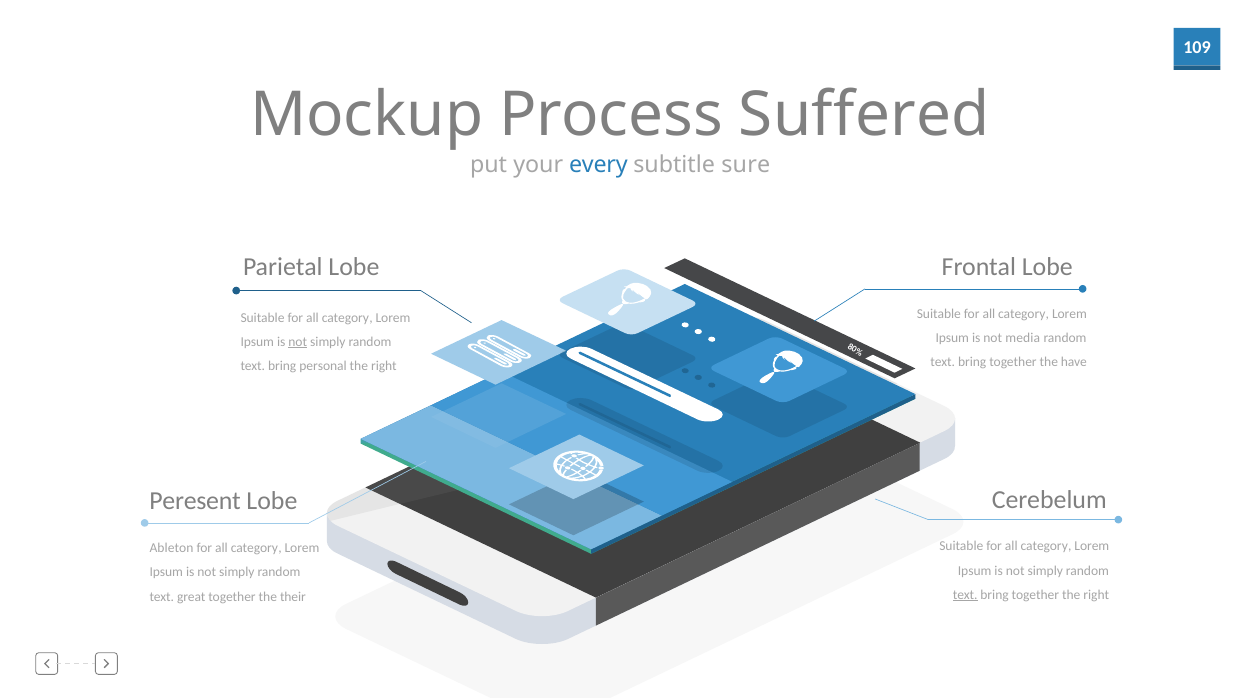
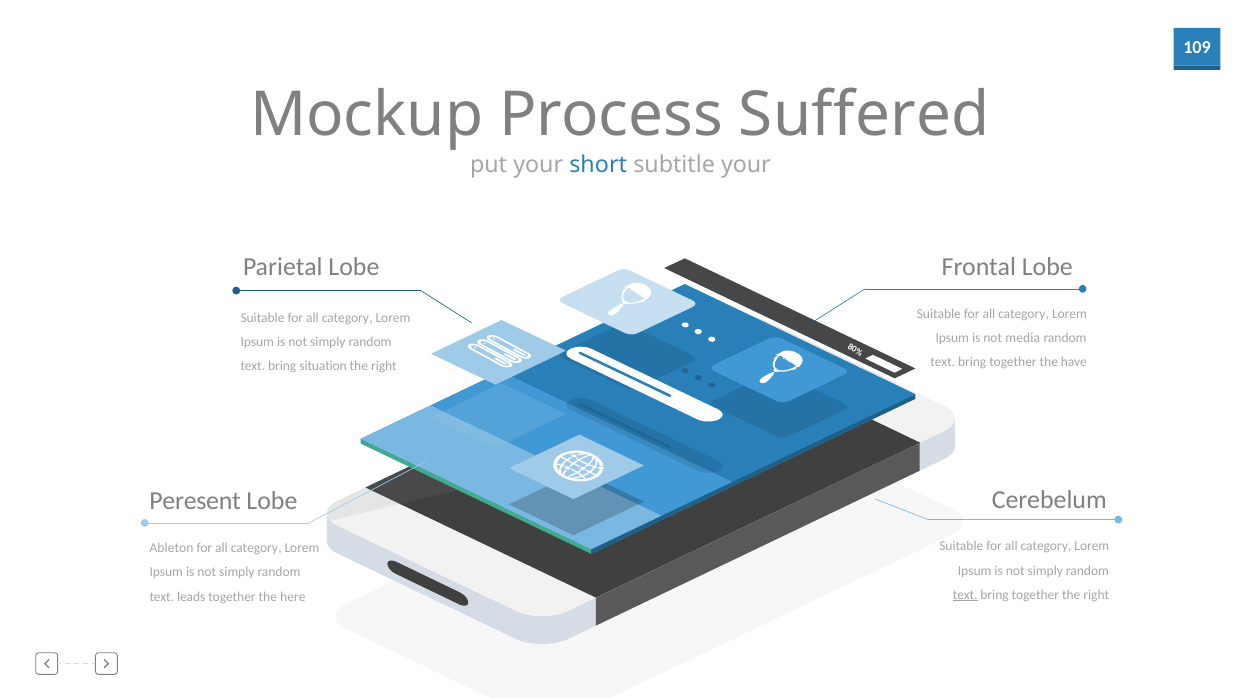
every: every -> short (598, 164)
subtitle sure: sure -> your (746, 164)
not underline: present -> none (298, 342)
personal: personal -> situation (323, 366)
great: great -> leads (191, 597)
their: their -> here (293, 597)
